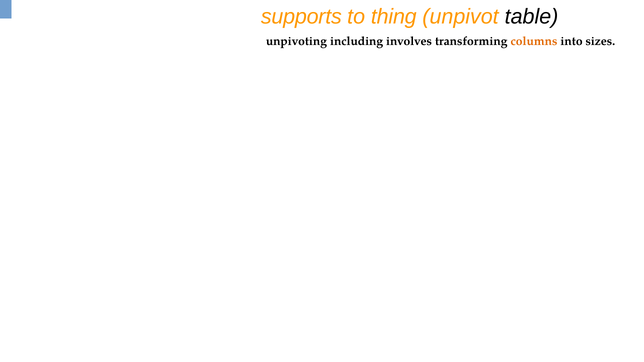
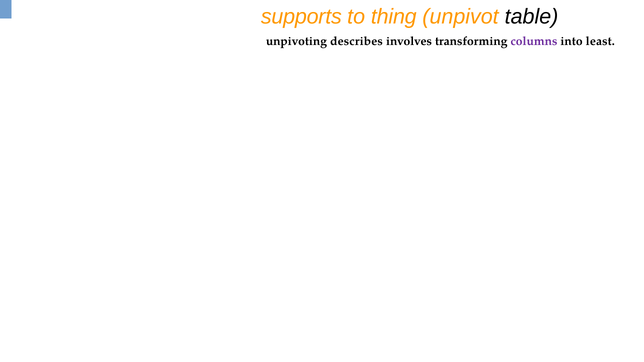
including: including -> describes (356, 41)
columns colour: orange -> purple (534, 41)
sizes: sizes -> least (600, 41)
